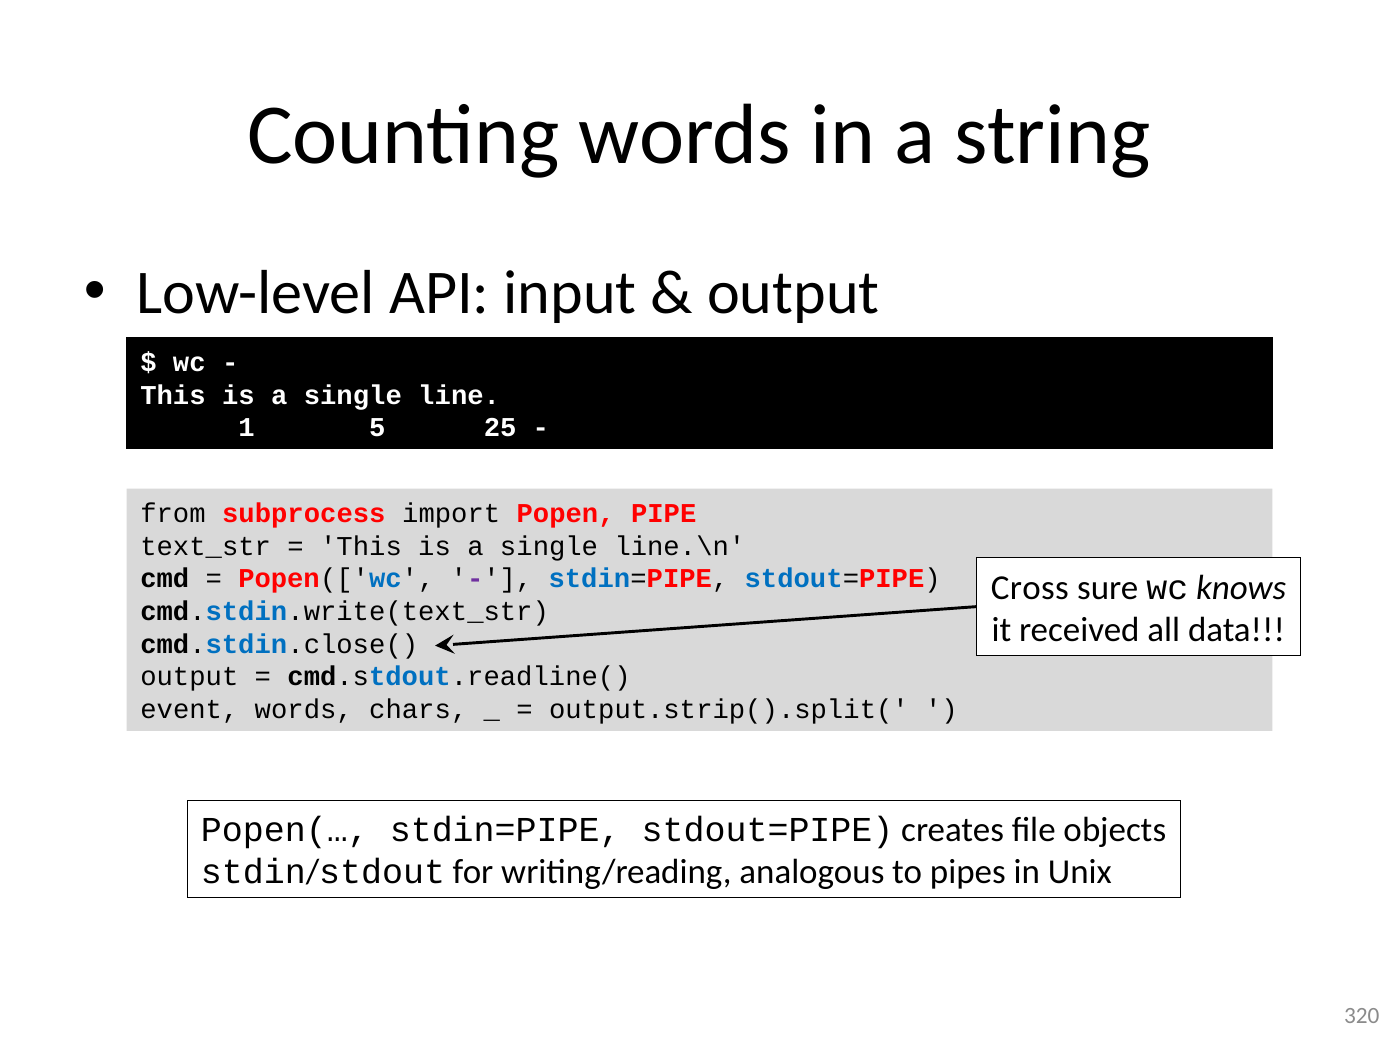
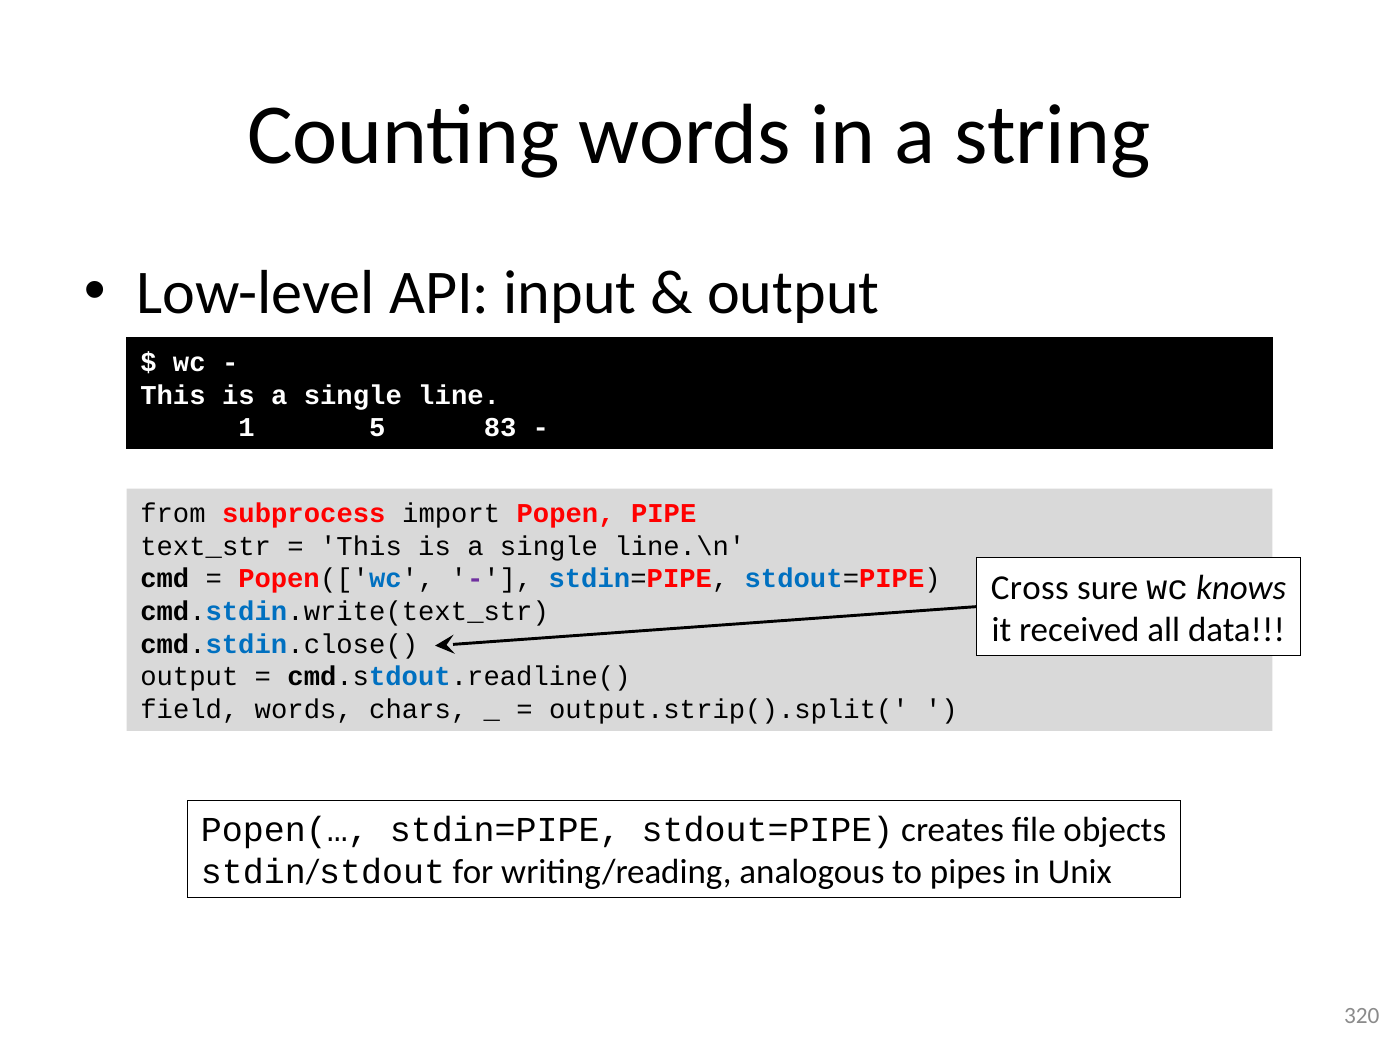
25: 25 -> 83 (500, 428)
event: event -> field (189, 710)
